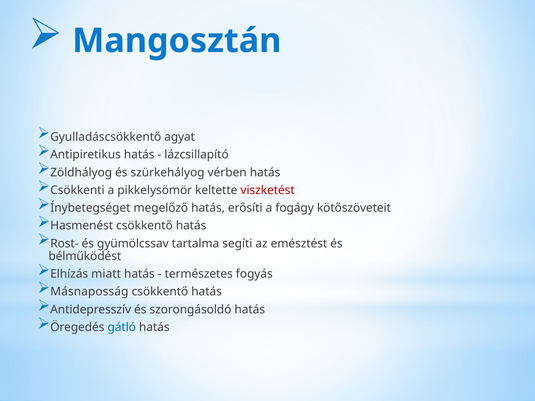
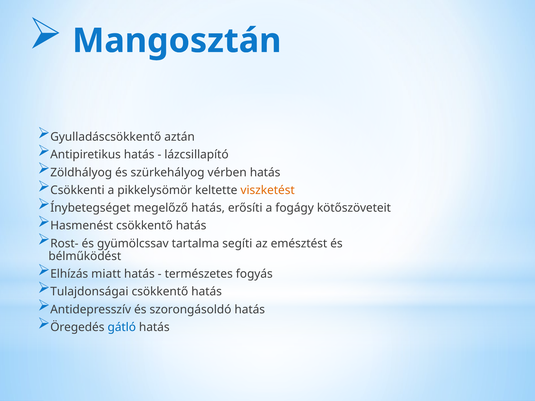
agyat: agyat -> aztán (180, 137)
viszketést colour: red -> orange (268, 190)
Másnaposság: Másnaposság -> Tulajdonságai (89, 292)
